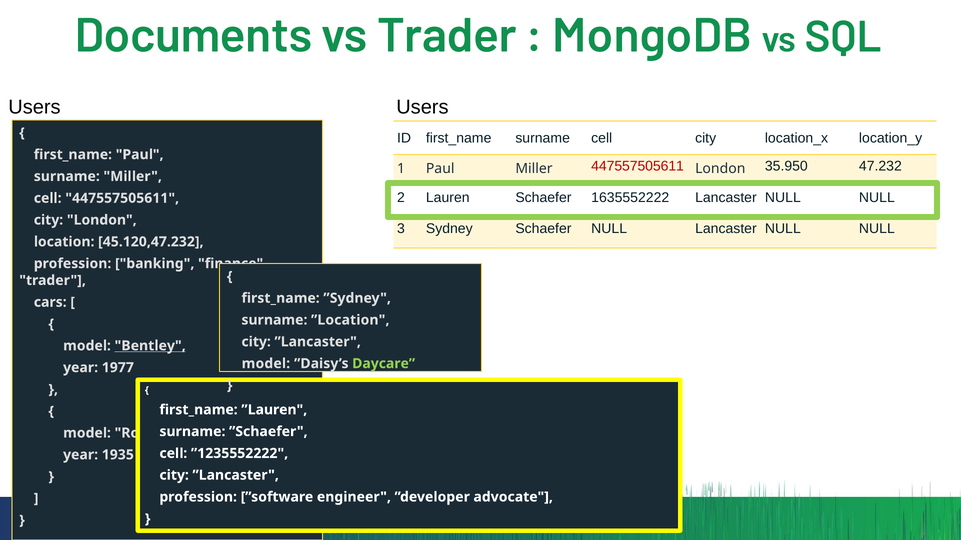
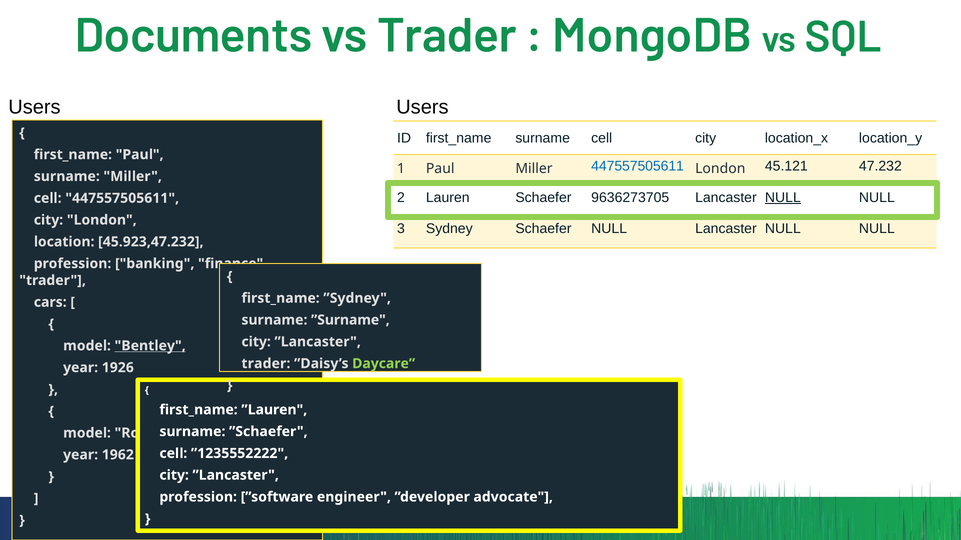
447557505611 colour: red -> blue (638, 166)
35.950: 35.950 -> 45.121 (786, 166)
1635552222: 1635552222 -> 9636273705 (630, 198)
NULL underline: none -> present (783, 198)
45.120,47.232: 45.120,47.232 -> 45.923,47.232 (151, 242)
”Location: ”Location -> ”Surname (350, 320)
model: model -> trader (266, 364)
1977: 1977 -> 1926 (118, 368)
1935: 1935 -> 1962 (118, 455)
